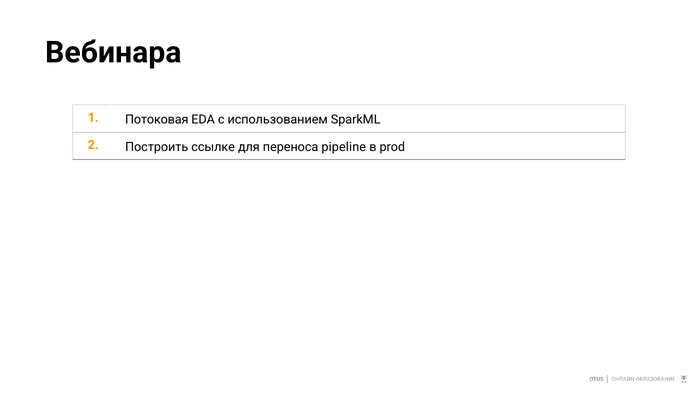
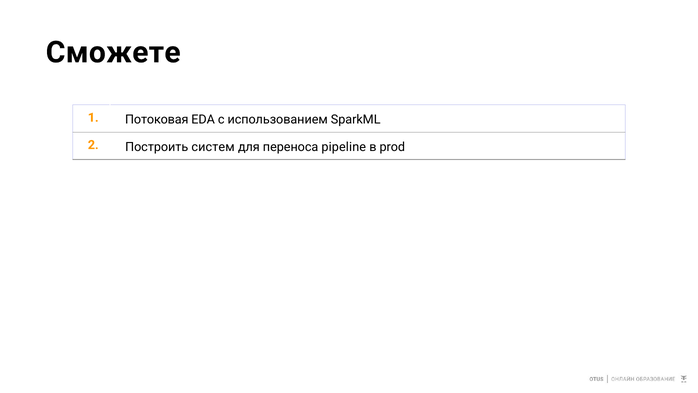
Вебинара: Вебинара -> Сможете (113, 52)
ссылке: ссылке -> систем (213, 147)
